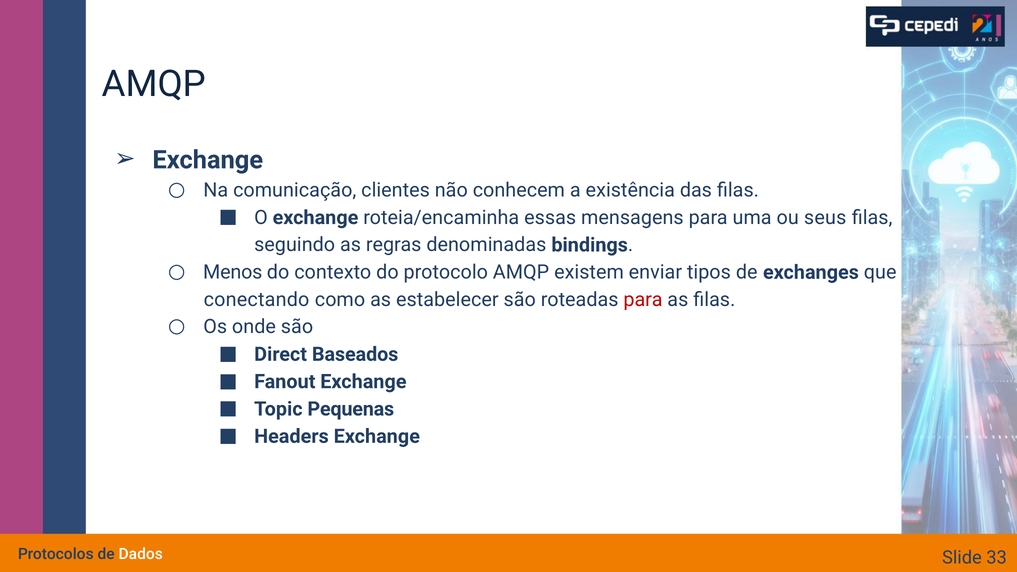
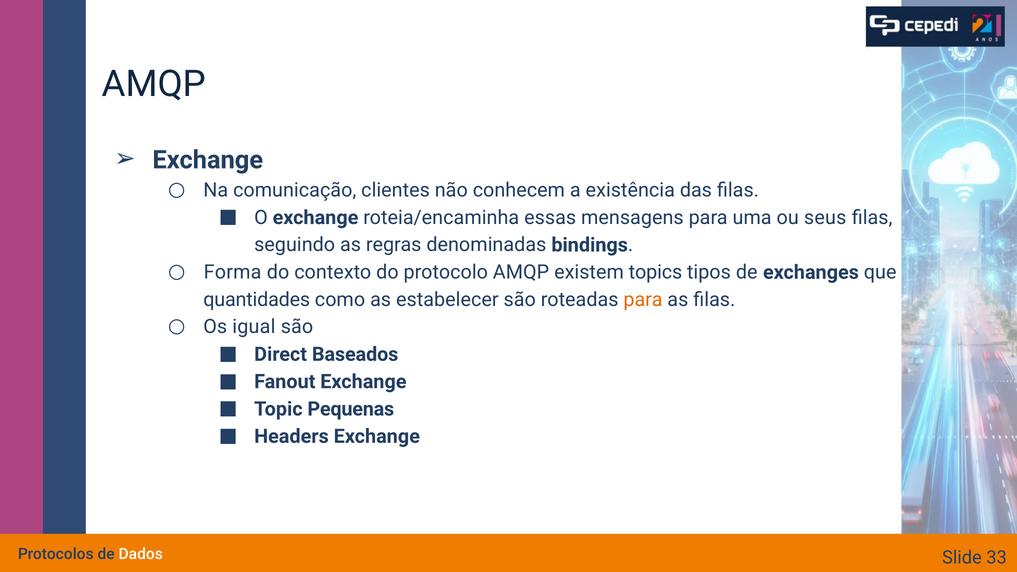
Menos: Menos -> Forma (233, 272)
enviar: enviar -> topics (655, 272)
conectando: conectando -> quantidades (257, 300)
para colour: red -> orange (643, 300)
onde: onde -> igual (254, 327)
